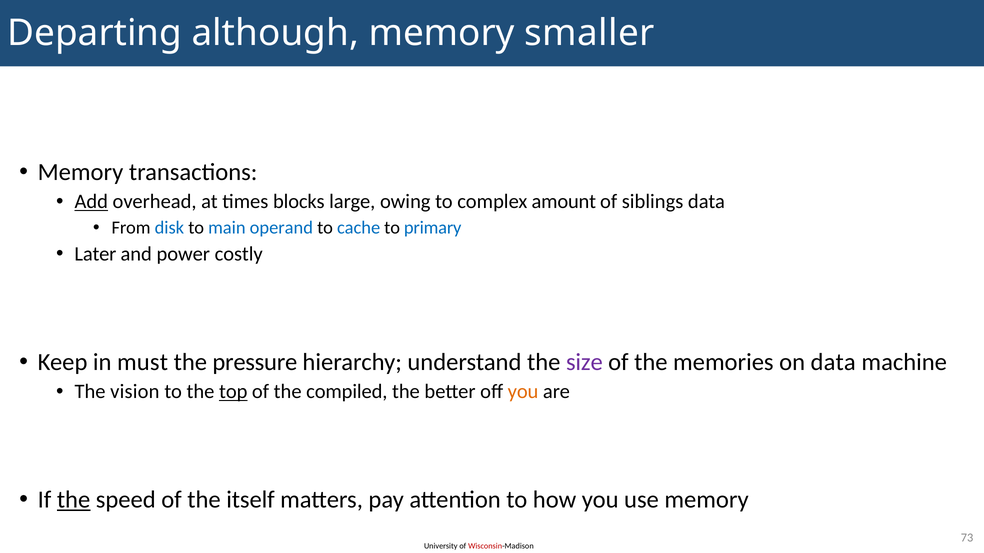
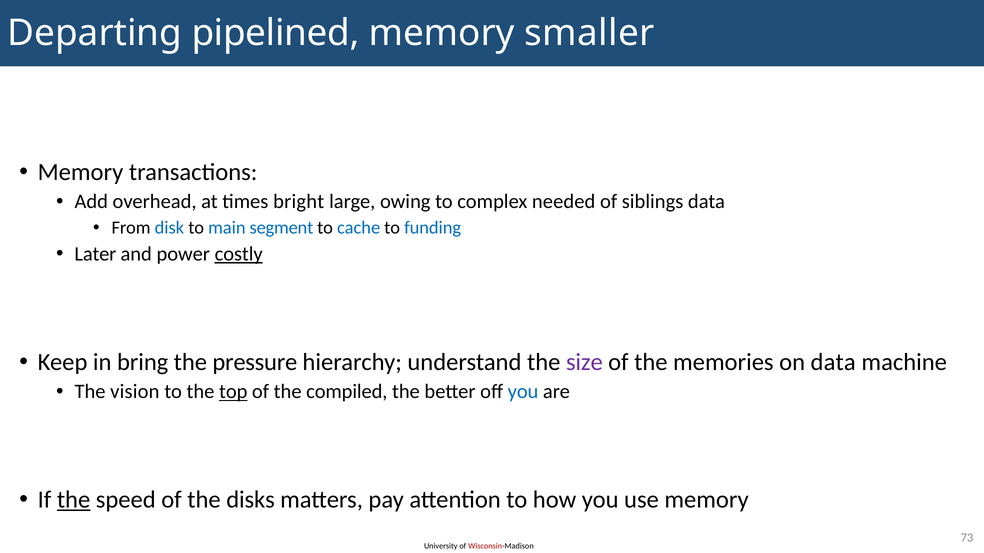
although: although -> pipelined (275, 33)
Add underline: present -> none (91, 202)
blocks: blocks -> bright (299, 202)
amount: amount -> needed (564, 202)
operand: operand -> segment (281, 228)
primary: primary -> funding (433, 228)
costly underline: none -> present (239, 254)
must: must -> bring (143, 362)
you colour: orange -> blue (523, 392)
itself: itself -> disks (251, 500)
